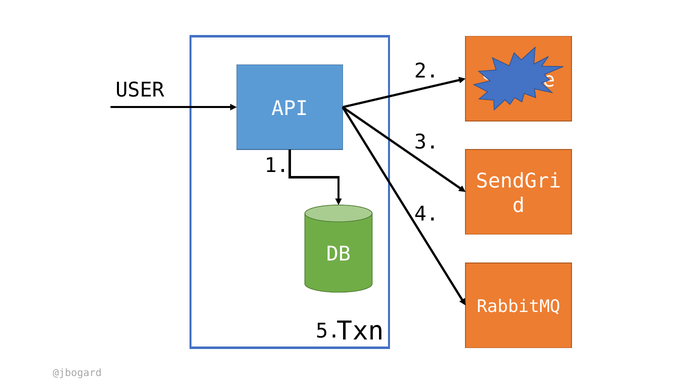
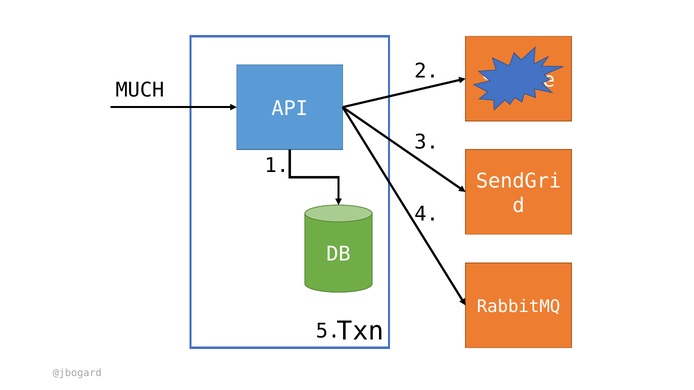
USER: USER -> MUCH (140, 90)
